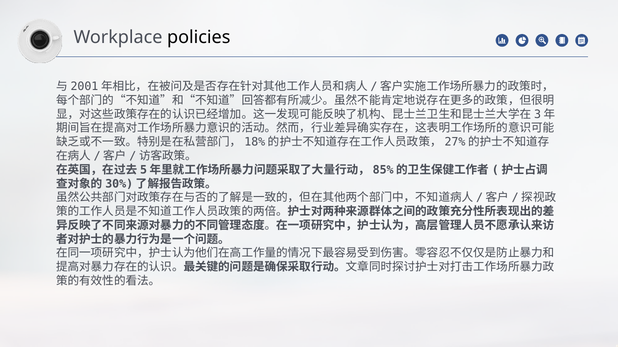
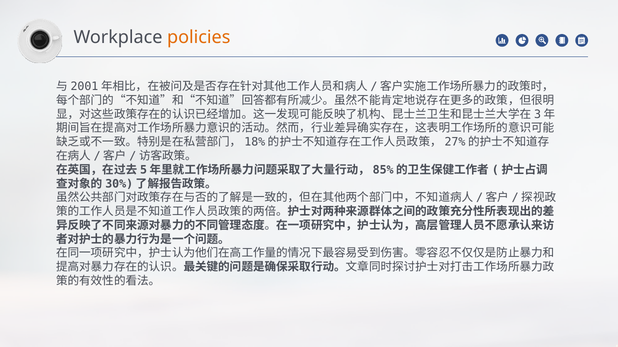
policies colour: black -> orange (199, 37)
